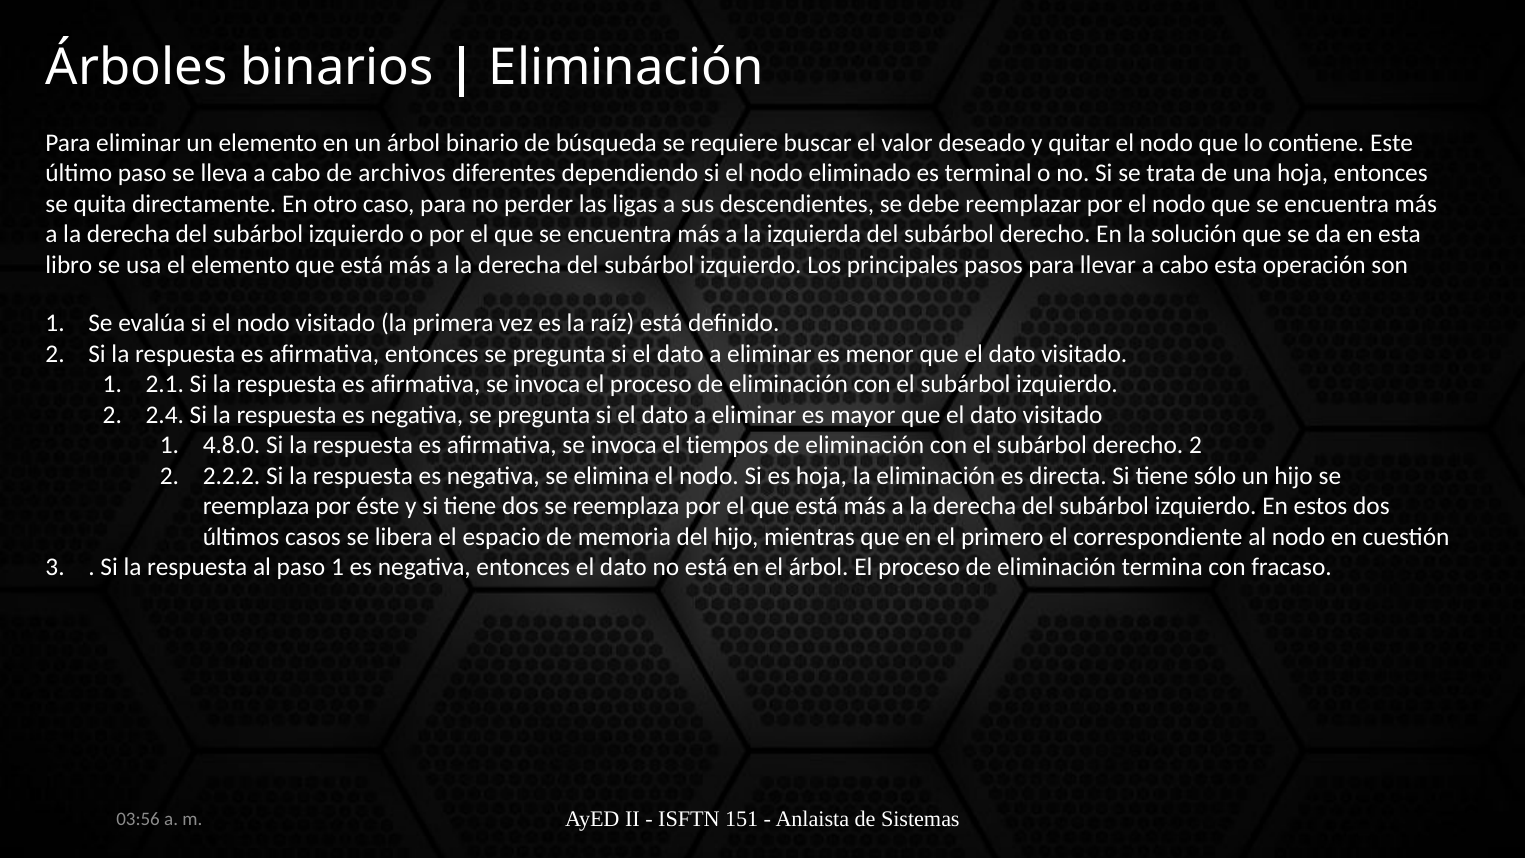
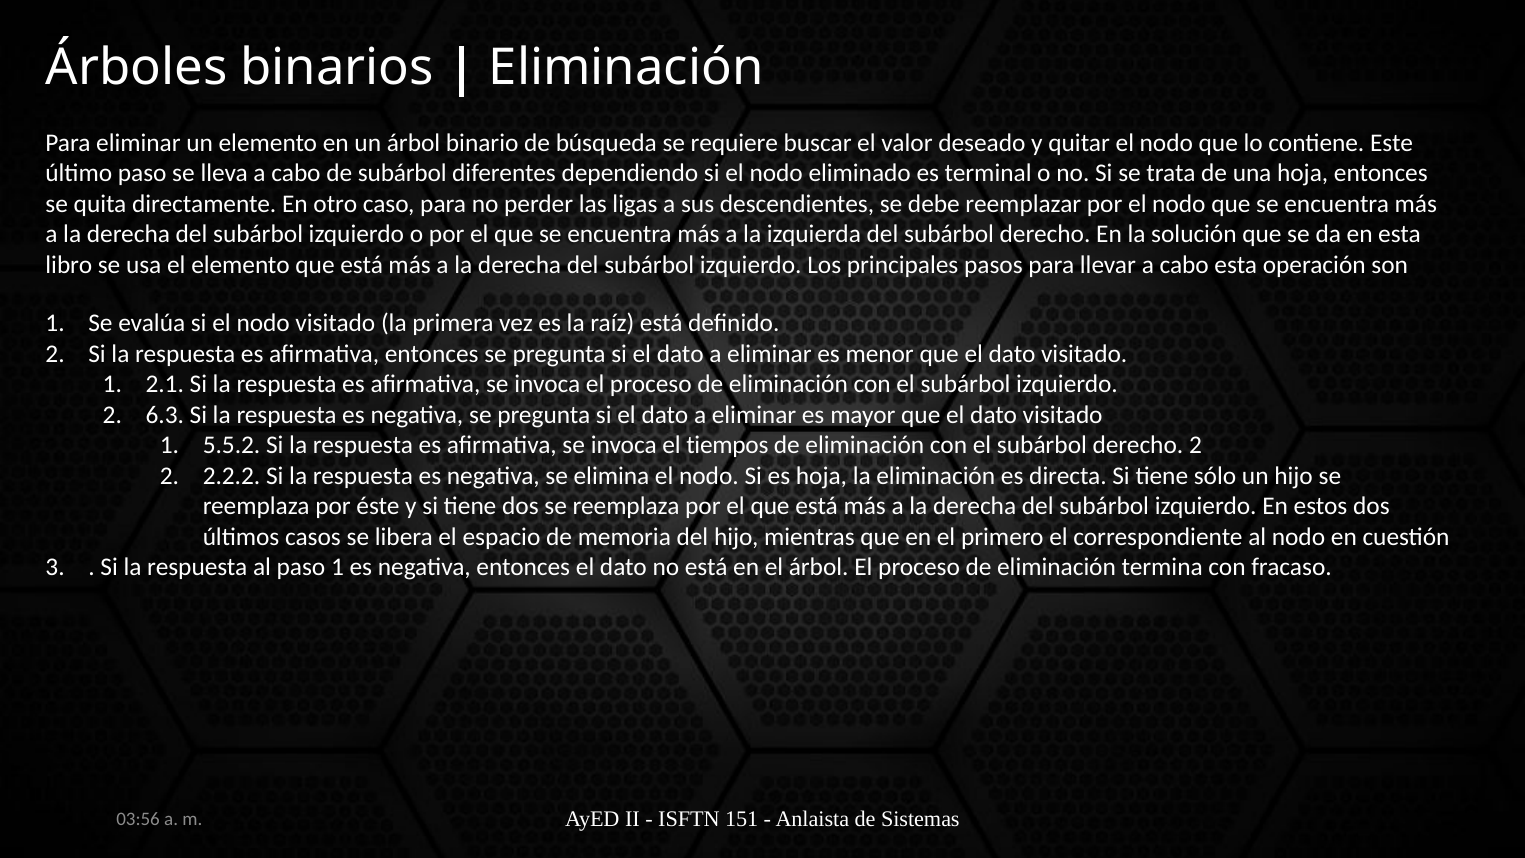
de archivos: archivos -> subárbol (402, 173)
2.4: 2.4 -> 6.3 (165, 415)
4.8.0: 4.8.0 -> 5.5.2 (232, 445)
